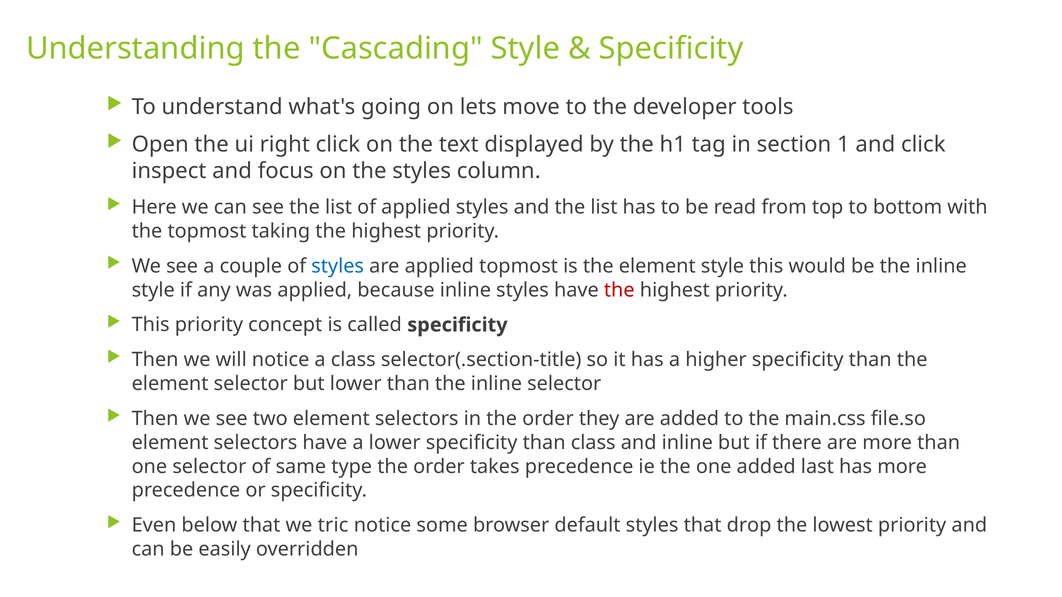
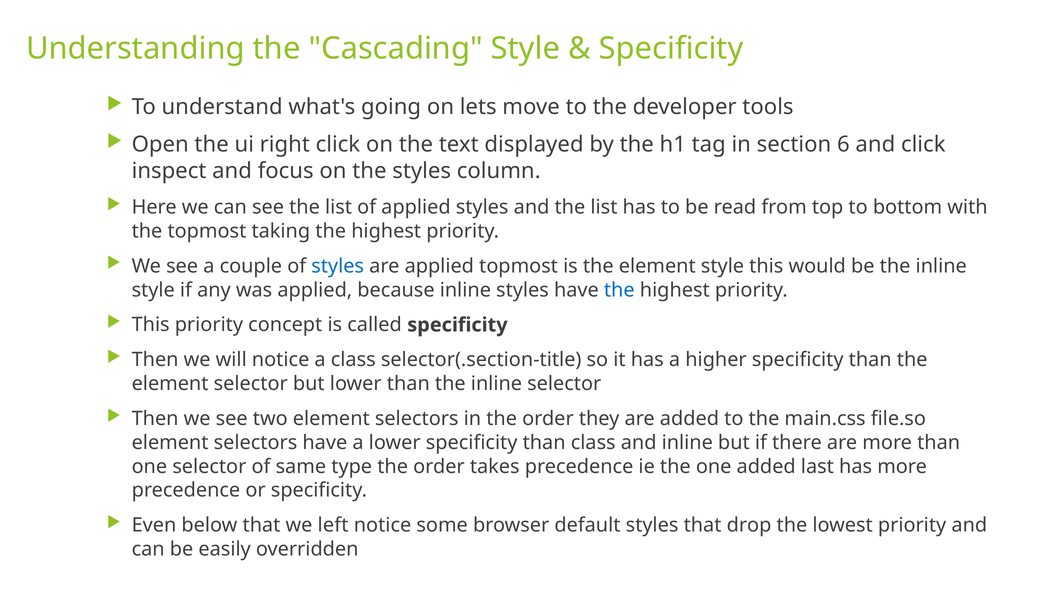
1: 1 -> 6 (843, 145)
the colour: red -> blue (619, 290)
tric: tric -> left (333, 526)
